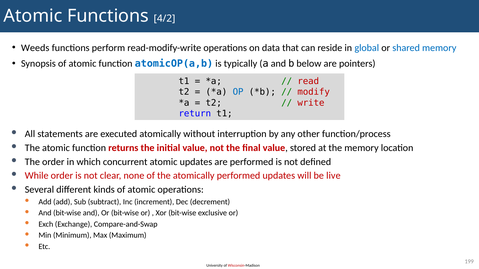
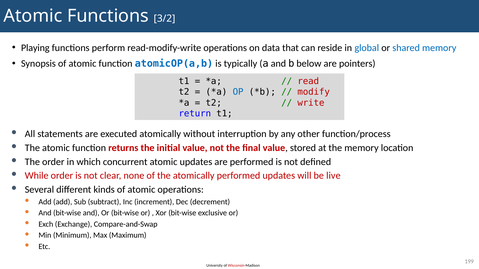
4/2: 4/2 -> 3/2 (165, 19)
Weeds: Weeds -> Playing (35, 48)
